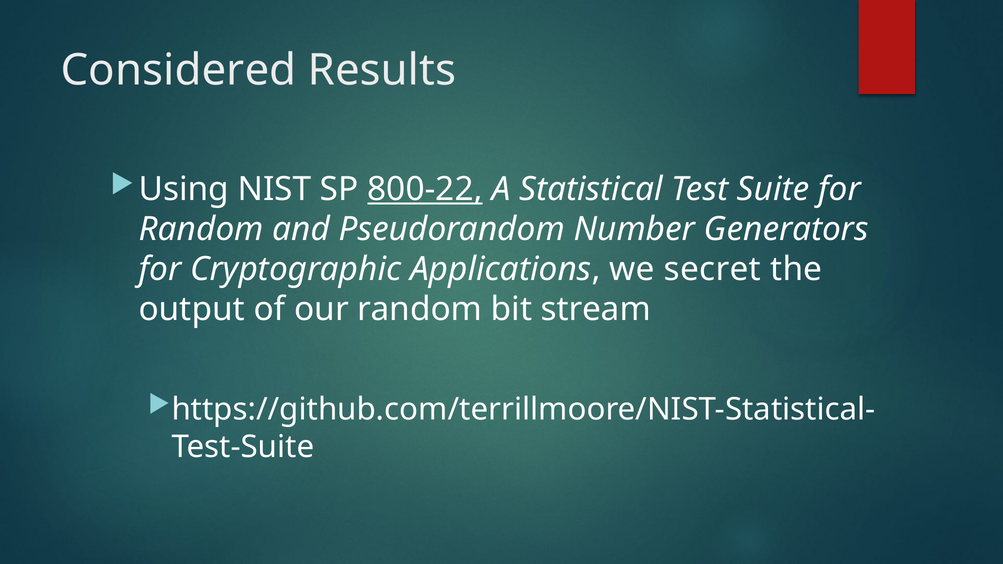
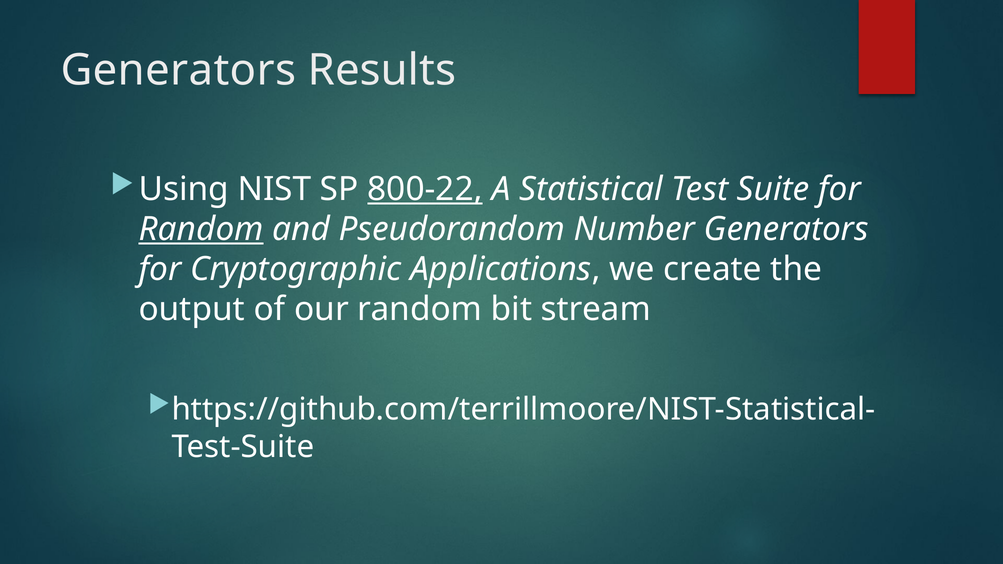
Considered: Considered -> Generators (178, 70)
Random underline: none -> present (201, 229)
secret: secret -> create (713, 269)
